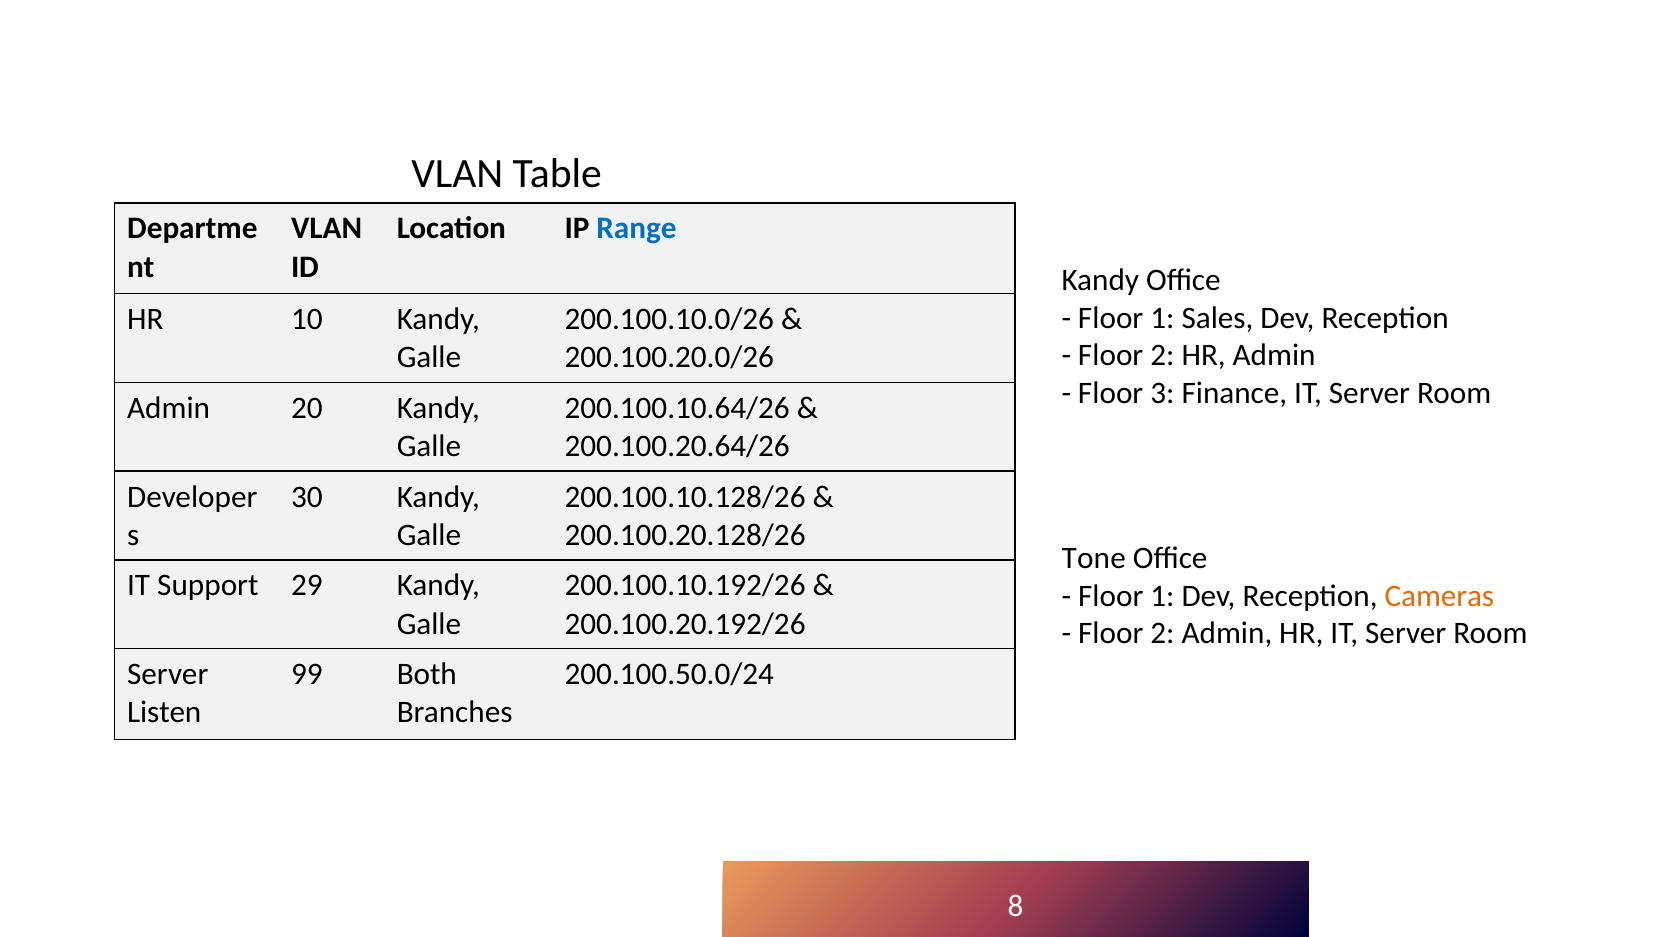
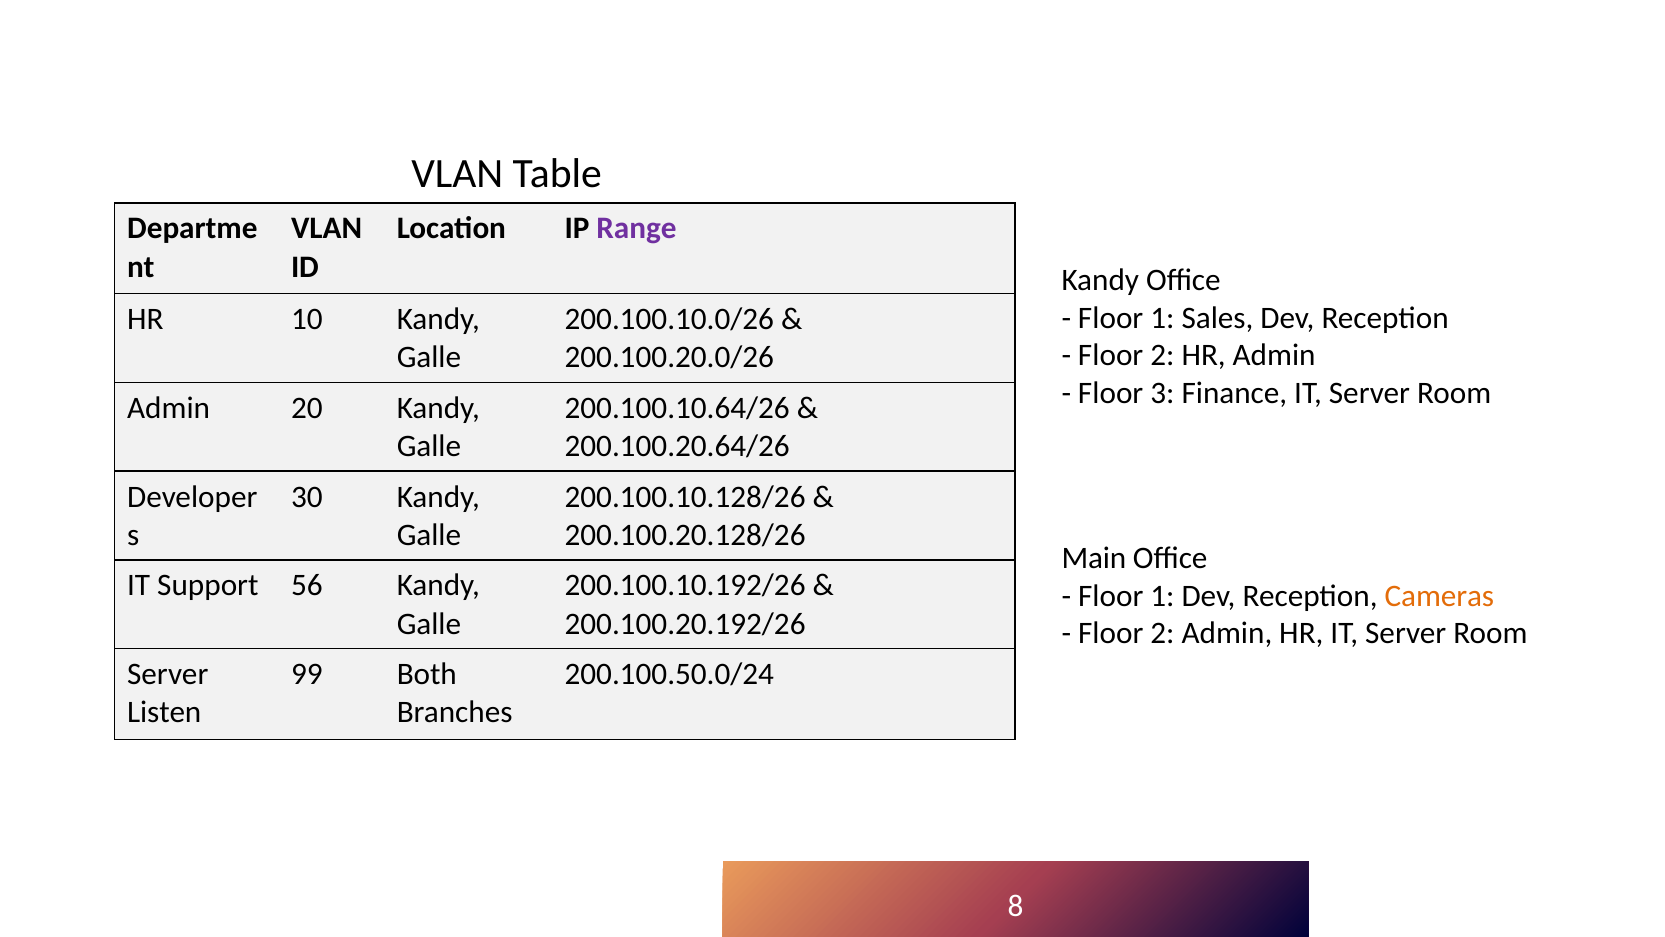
Range colour: blue -> purple (636, 228)
Tone: Tone -> Main (1094, 558)
29: 29 -> 56 (307, 585)
